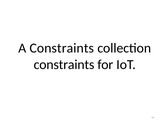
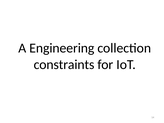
A Constraints: Constraints -> Engineering (62, 48)
